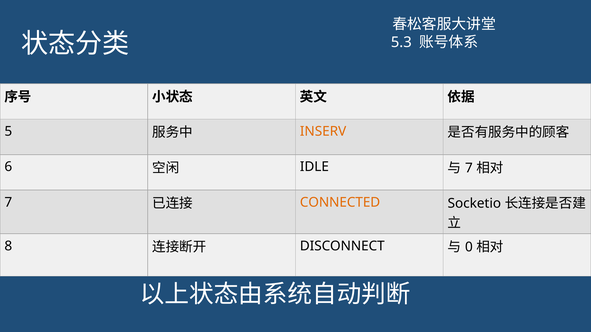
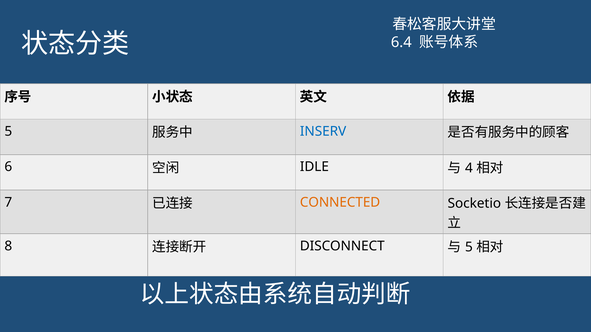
5.3: 5.3 -> 6.4 (401, 42)
INSERV colour: orange -> blue (323, 132)
7: 7 -> 4 (469, 168)
0: 0 -> 5 (469, 247)
